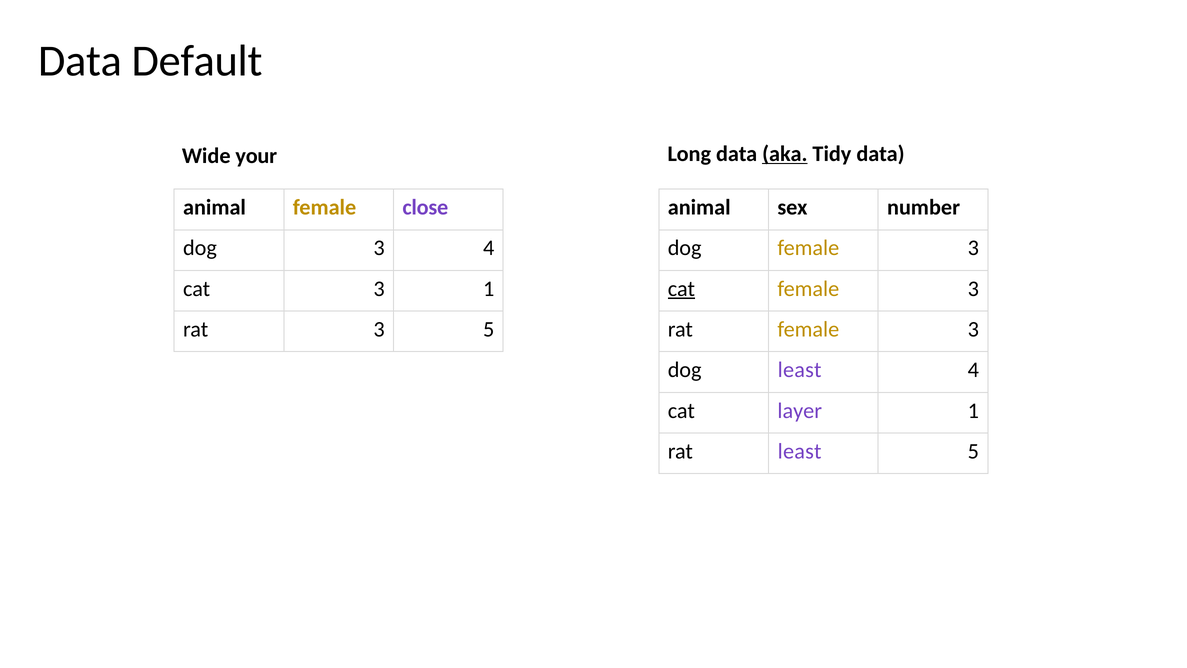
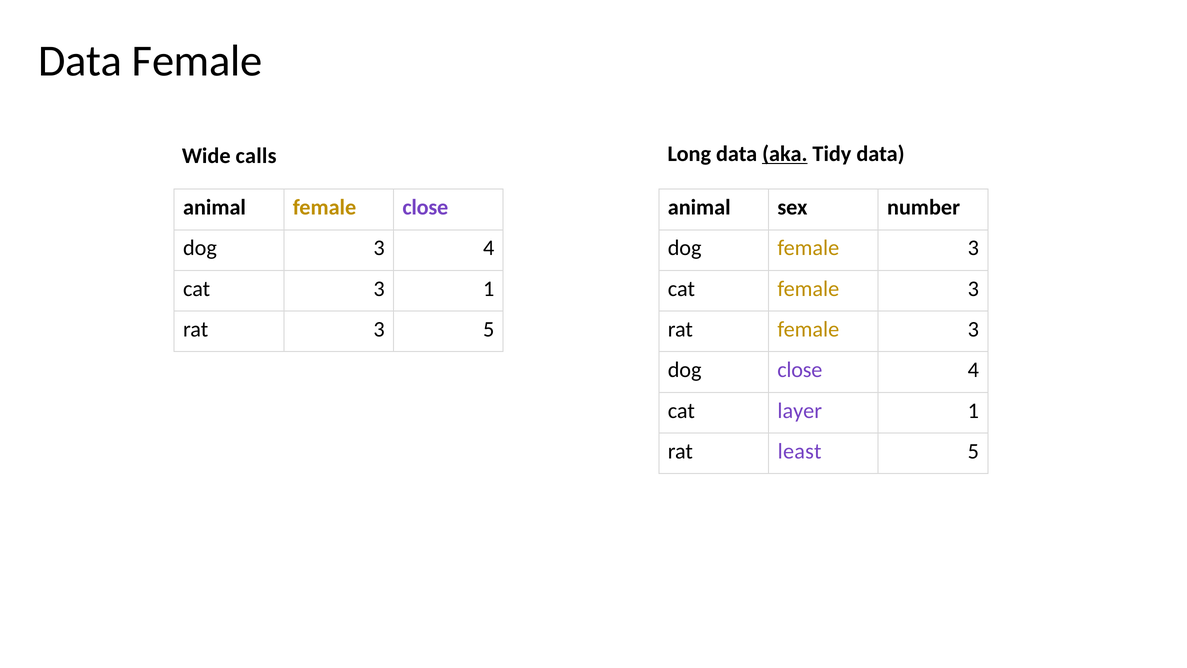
Data Default: Default -> Female (197, 61)
your: your -> calls (256, 156)
cat underline: present -> none (681, 289)
dog least: least -> close (800, 370)
